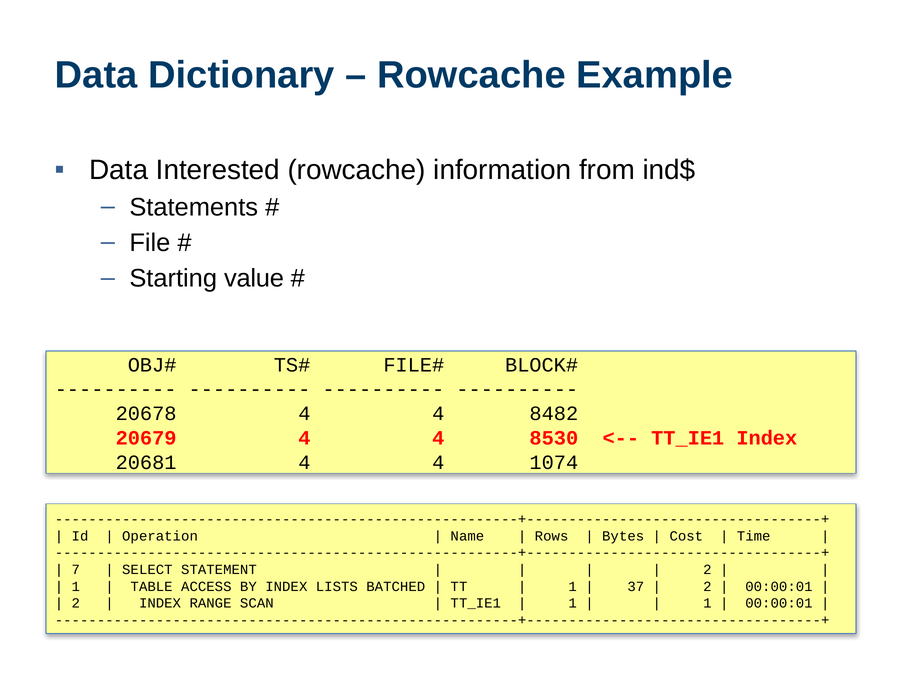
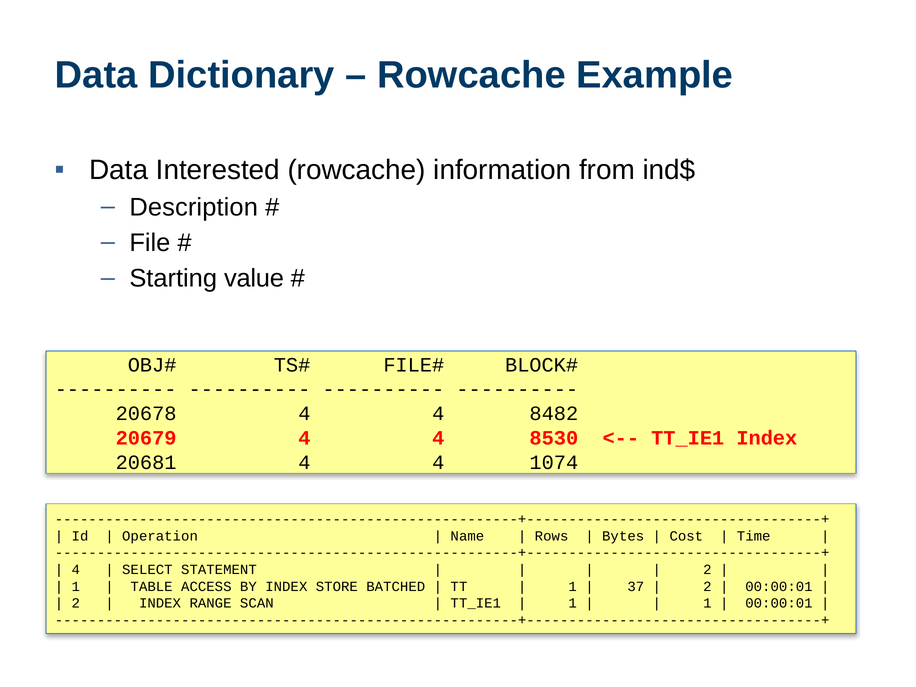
Statements: Statements -> Description (194, 207)
7: 7 -> 4 (76, 570)
LISTS: LISTS -> STORE (337, 586)
